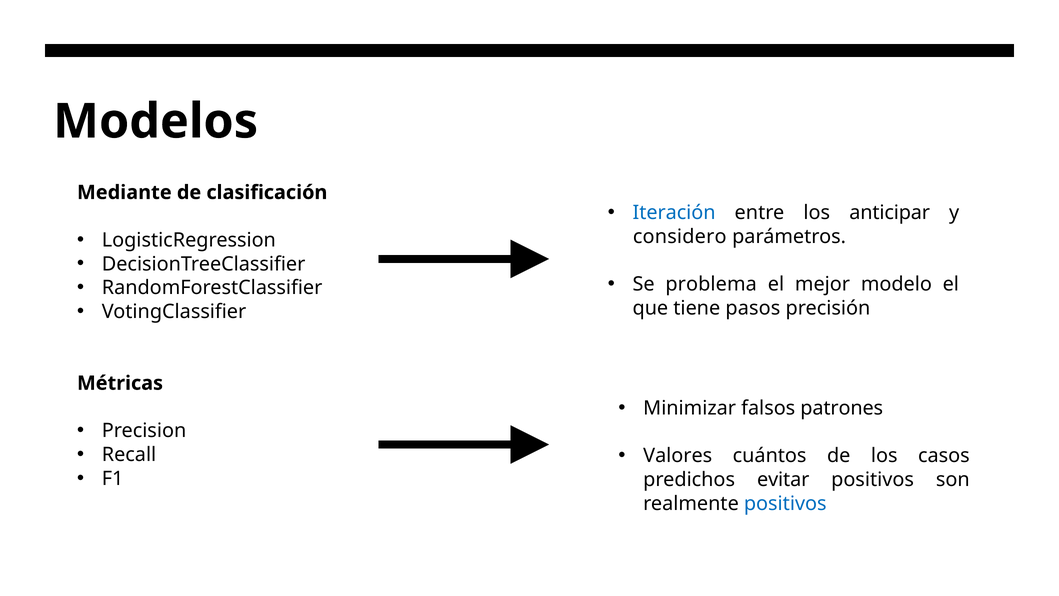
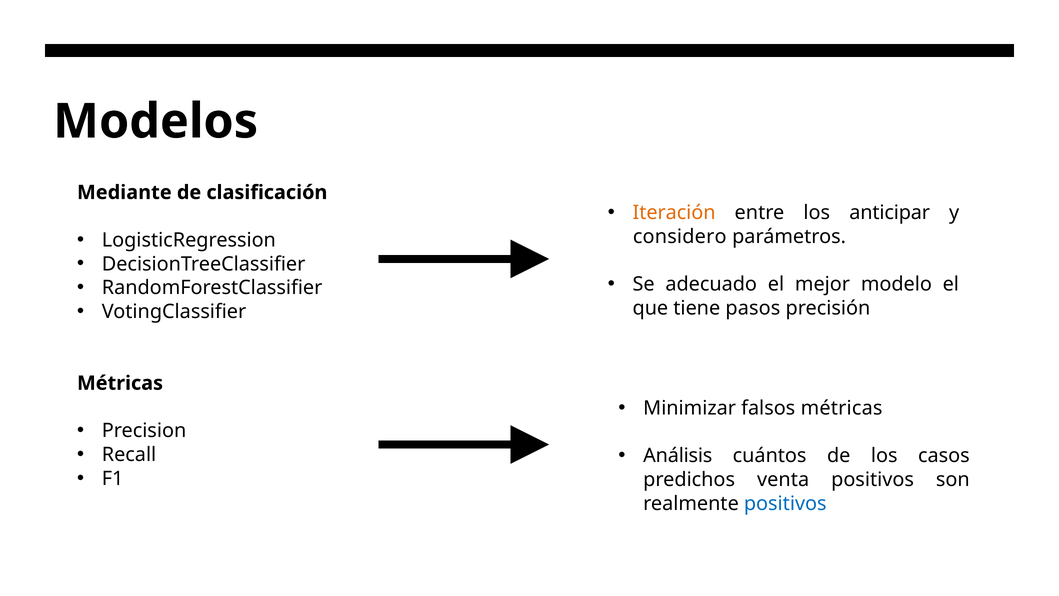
Iteración colour: blue -> orange (674, 213)
problema: problema -> adecuado (711, 284)
falsos patrones: patrones -> métricas (842, 408)
Valores: Valores -> Análisis (678, 456)
evitar: evitar -> venta (783, 479)
